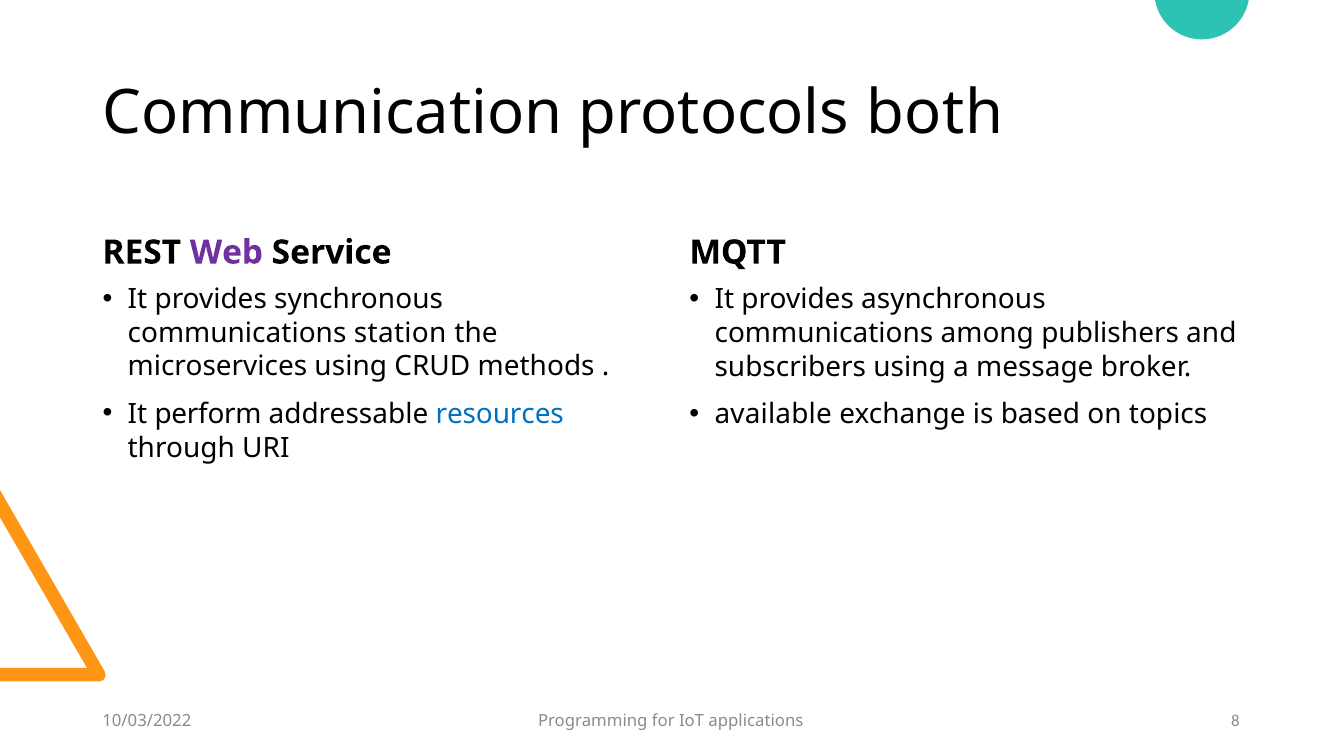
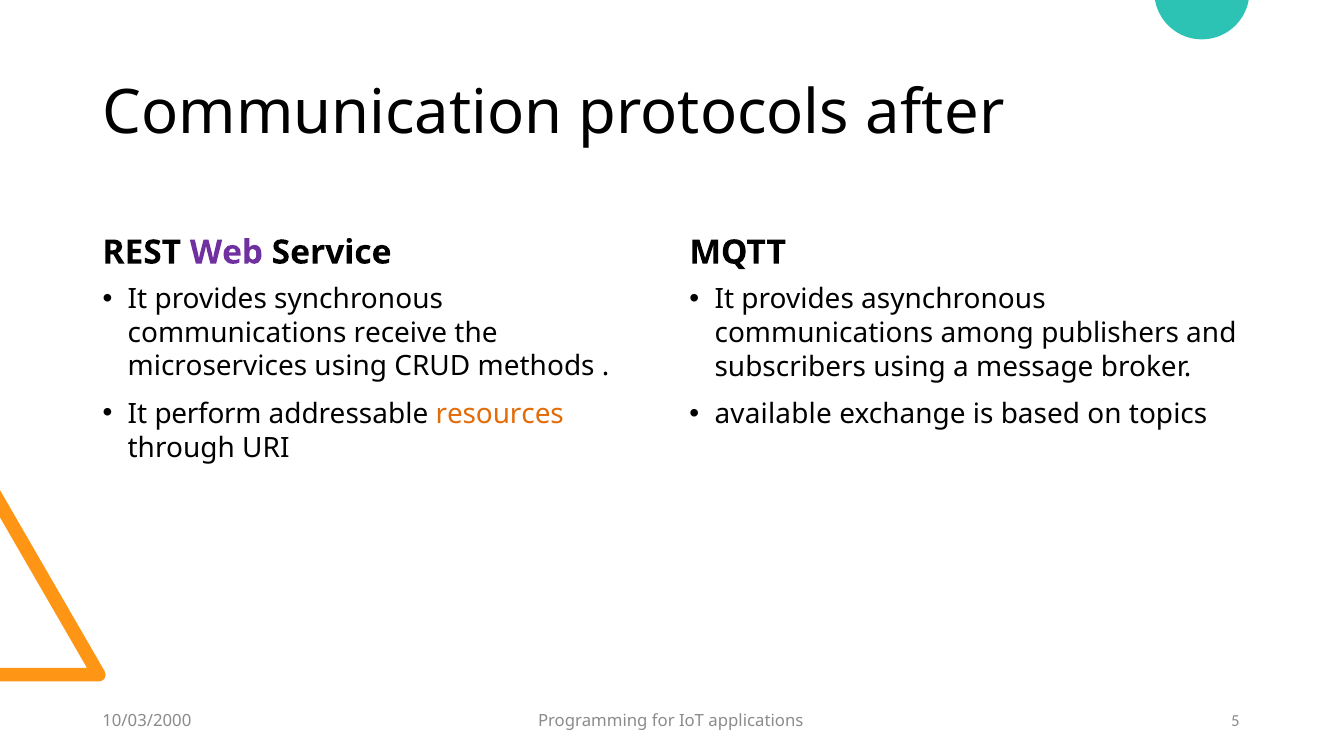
both: both -> after (935, 113)
station: station -> receive (400, 333)
resources colour: blue -> orange (500, 414)
10/03/2022: 10/03/2022 -> 10/03/2000 (147, 721)
8: 8 -> 5 (1235, 721)
